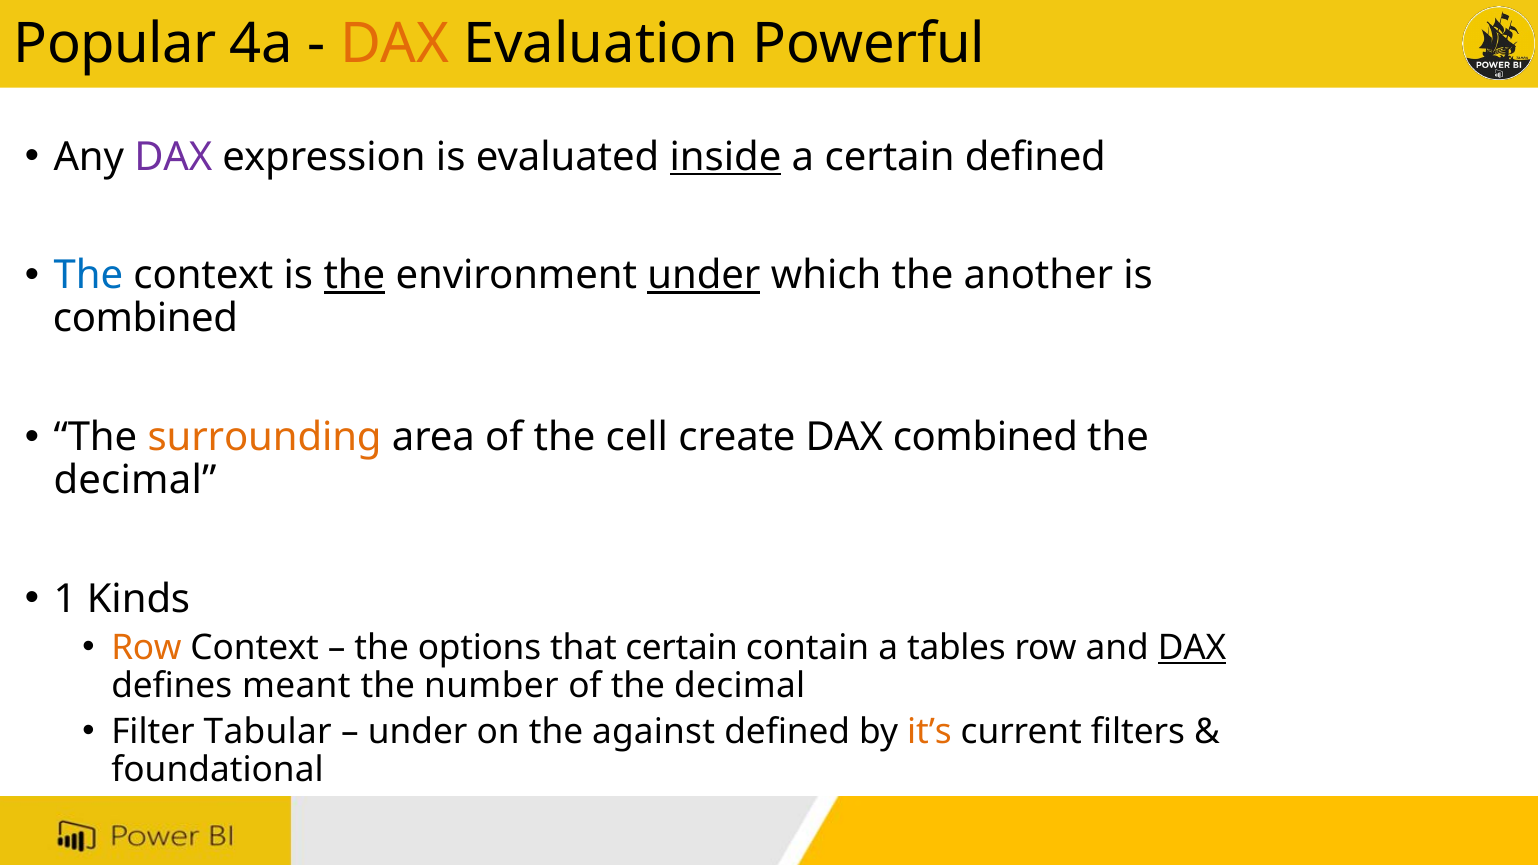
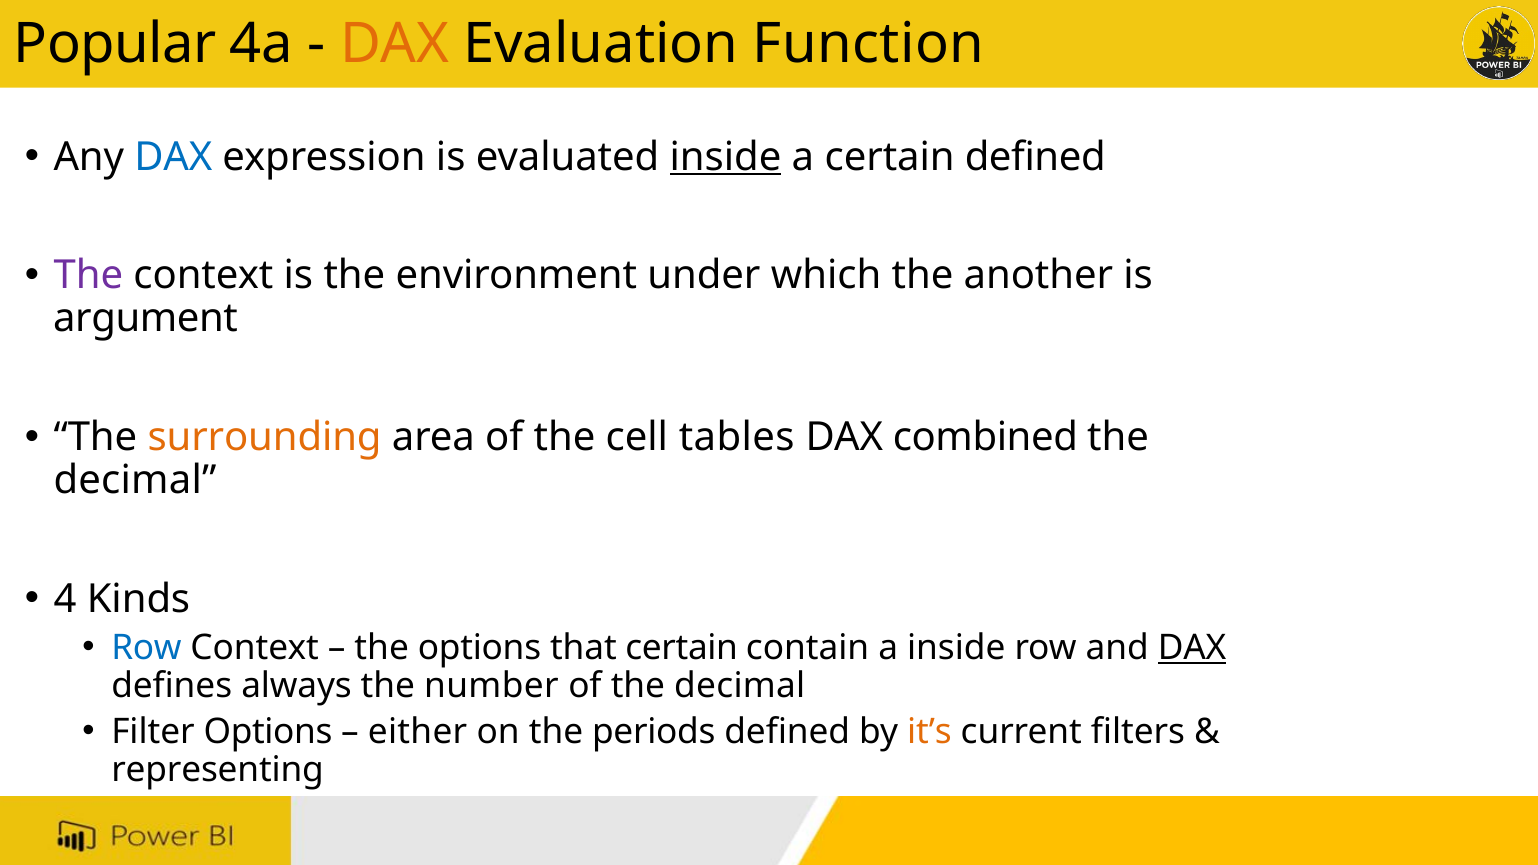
Powerful: Powerful -> Function (869, 44)
DAX colour: purple -> blue (173, 157)
The colour: blue -> purple (88, 275)
the underline: present -> none (354, 275)
under underline: present -> none (704, 275)
combined: combined -> argument (145, 319)
create: create -> tables (737, 437)
1: 1 -> 4 (65, 599)
Row colour: orange -> blue (146, 648)
a tables: tables -> inside (956, 648)
meant: meant -> always (297, 686)
Filter Tabular: Tabular -> Options (268, 732)
under: under -> either (418, 732)
against: against -> periods (654, 732)
foundational: foundational -> representing (218, 770)
